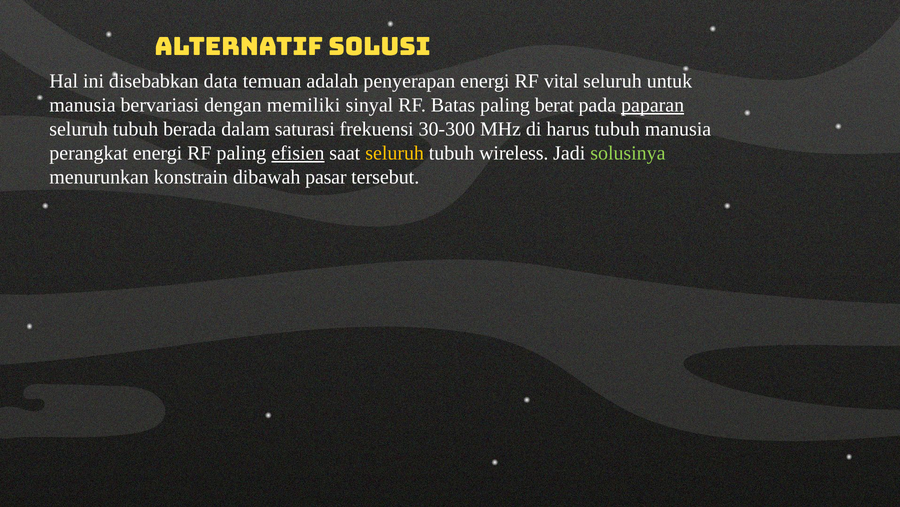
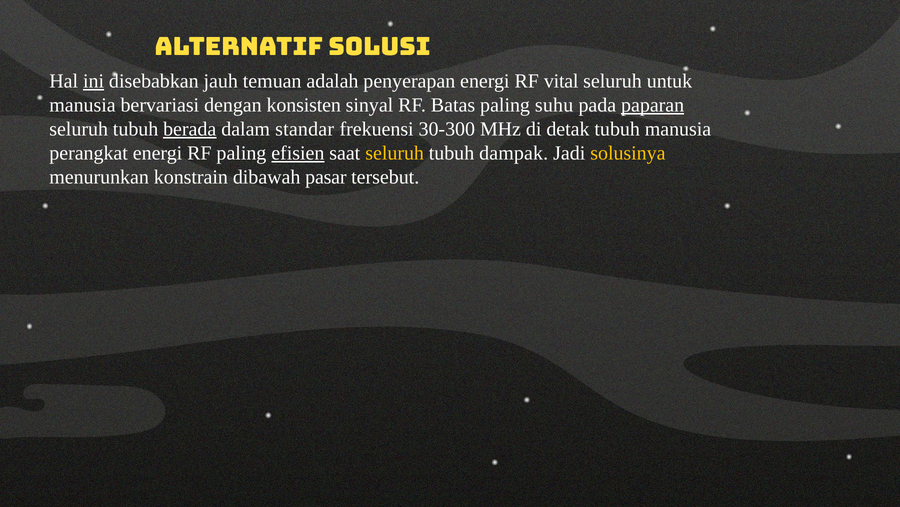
ini underline: none -> present (94, 81)
data: data -> jauh (221, 81)
memiliki: memiliki -> konsisten (304, 105)
berat: berat -> suhu (554, 105)
berada underline: none -> present (190, 129)
saturasi: saturasi -> standar (305, 129)
harus: harus -> detak (568, 129)
wireless: wireless -> dampak (514, 153)
solusinya colour: light green -> yellow (628, 153)
